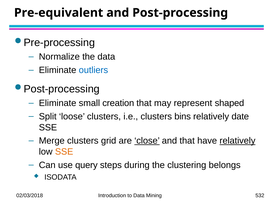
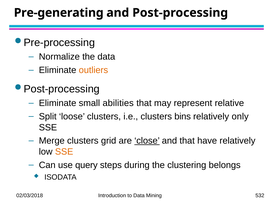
Pre-equivalent: Pre-equivalent -> Pre-generating (59, 13)
outliers colour: blue -> orange (93, 70)
creation: creation -> abilities (118, 103)
shaped: shaped -> relative (229, 103)
date: date -> only (240, 116)
relatively underline: present -> none (237, 141)
